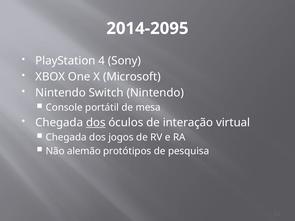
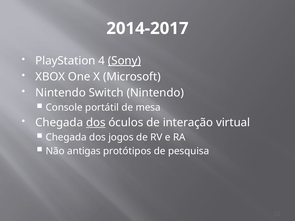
2014-2095: 2014-2095 -> 2014-2017 (147, 28)
Sony underline: none -> present (124, 61)
alemão: alemão -> antigas (84, 151)
